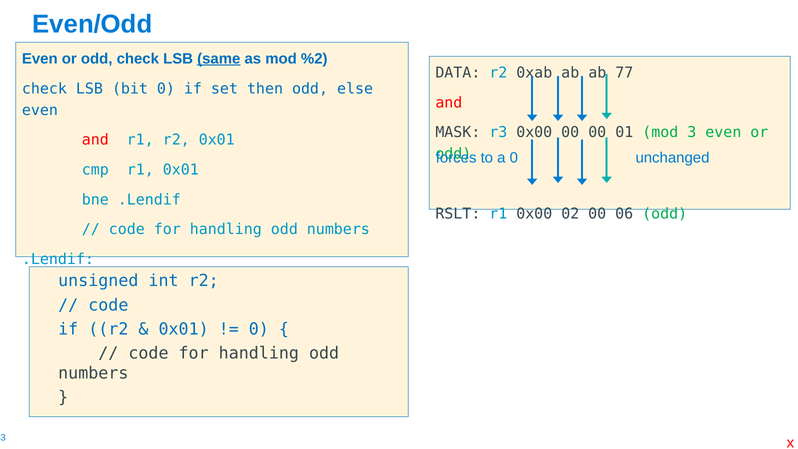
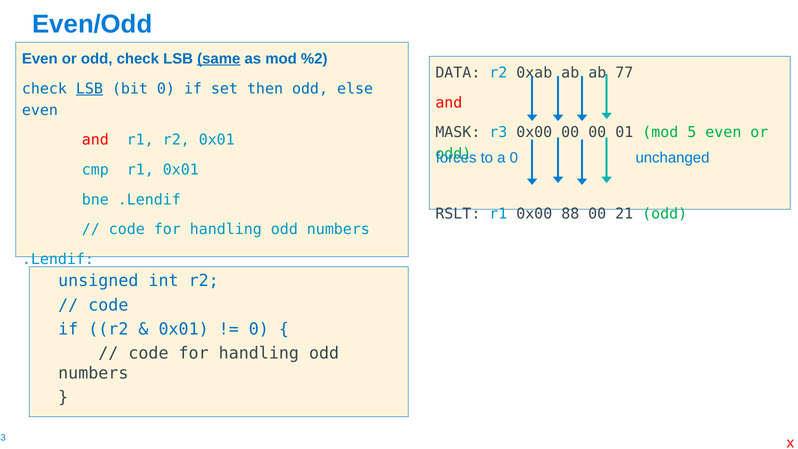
LSB underline: none -> present (89, 89)
3: 3 -> 5 (692, 132)
02: 02 -> 88 (570, 214)
06: 06 -> 21 (624, 214)
